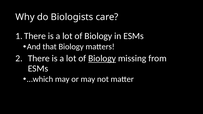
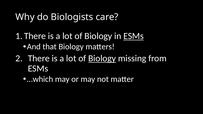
ESMs underline: none -> present (134, 36)
